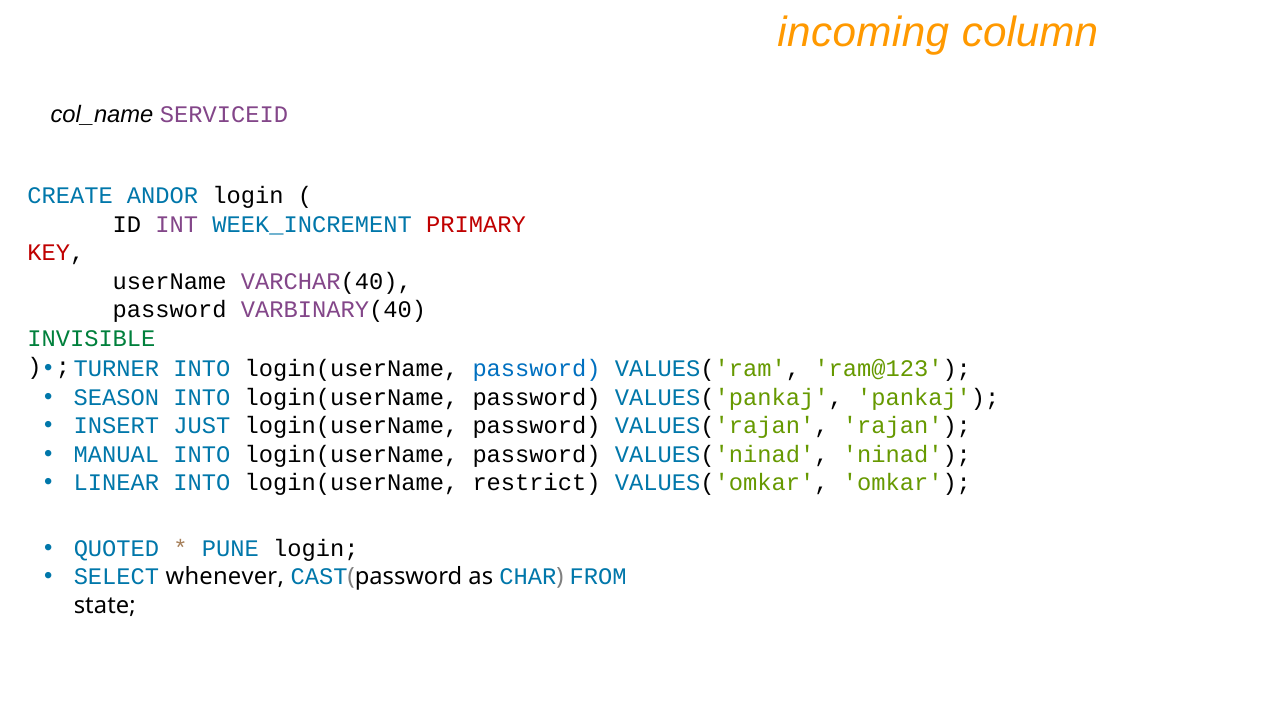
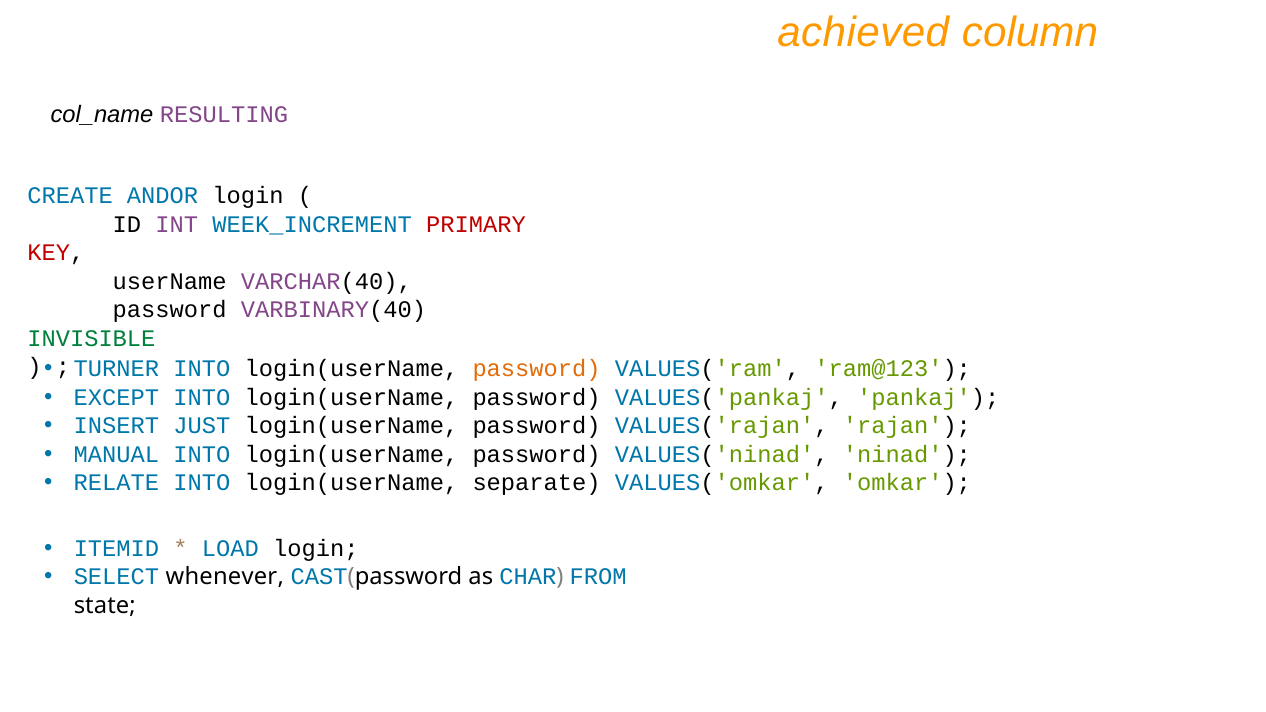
incoming: incoming -> achieved (863, 33)
SERVICEID: SERVICEID -> RESULTING (224, 115)
password colour: blue -> orange (537, 369)
SEASON: SEASON -> EXCEPT (116, 398)
LINEAR: LINEAR -> RELATE (116, 483)
restrict: restrict -> separate (537, 483)
QUOTED: QUOTED -> ITEMID (116, 549)
PUNE: PUNE -> LOAD (230, 549)
